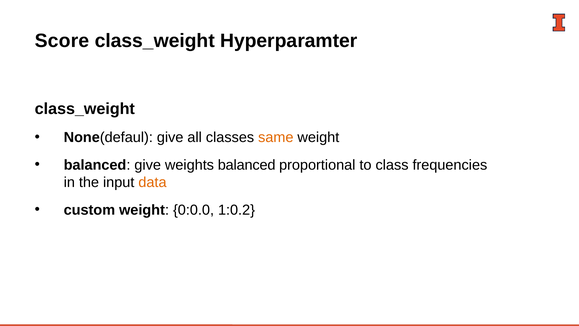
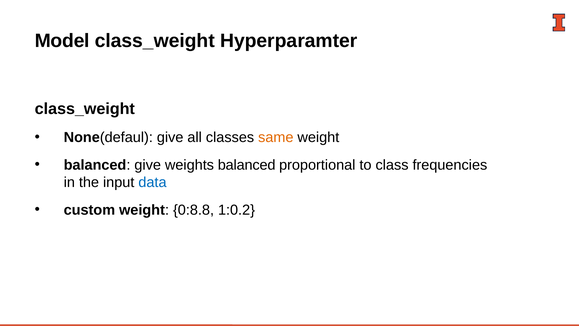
Score: Score -> Model (62, 41)
data colour: orange -> blue (152, 182)
0:0.0: 0:0.0 -> 0:8.8 (194, 210)
